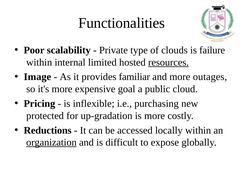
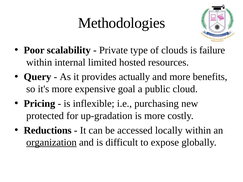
Functionalities: Functionalities -> Methodologies (122, 23)
resources underline: present -> none (168, 62)
Image: Image -> Query (37, 77)
familiar: familiar -> actually (134, 77)
outages: outages -> benefits (210, 77)
